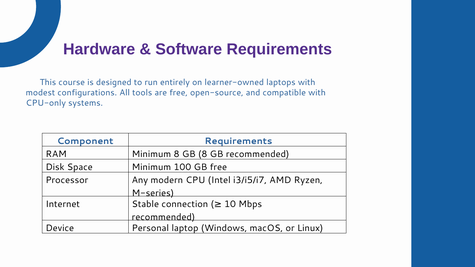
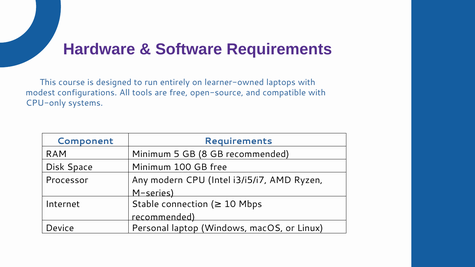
Minimum 8: 8 -> 5 (177, 154)
